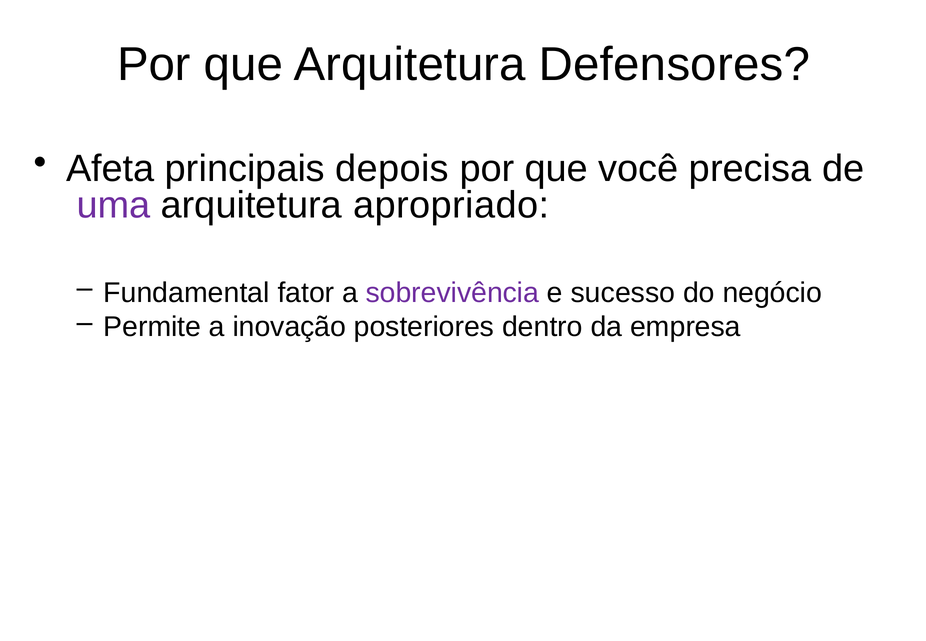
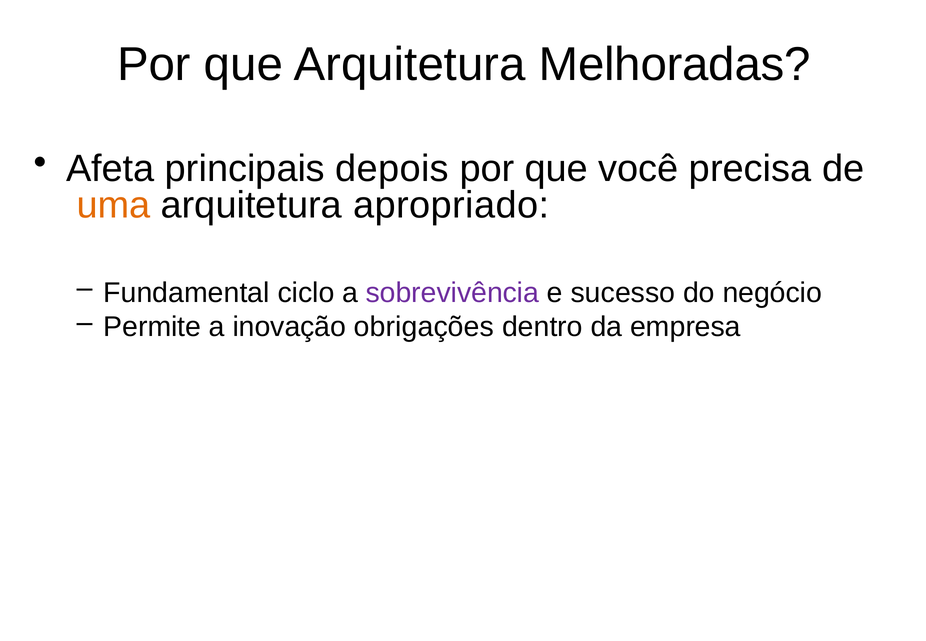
Defensores: Defensores -> Melhoradas (675, 64)
uma colour: purple -> orange (113, 205)
fator: fator -> ciclo (306, 293)
posteriores: posteriores -> obrigações (424, 327)
